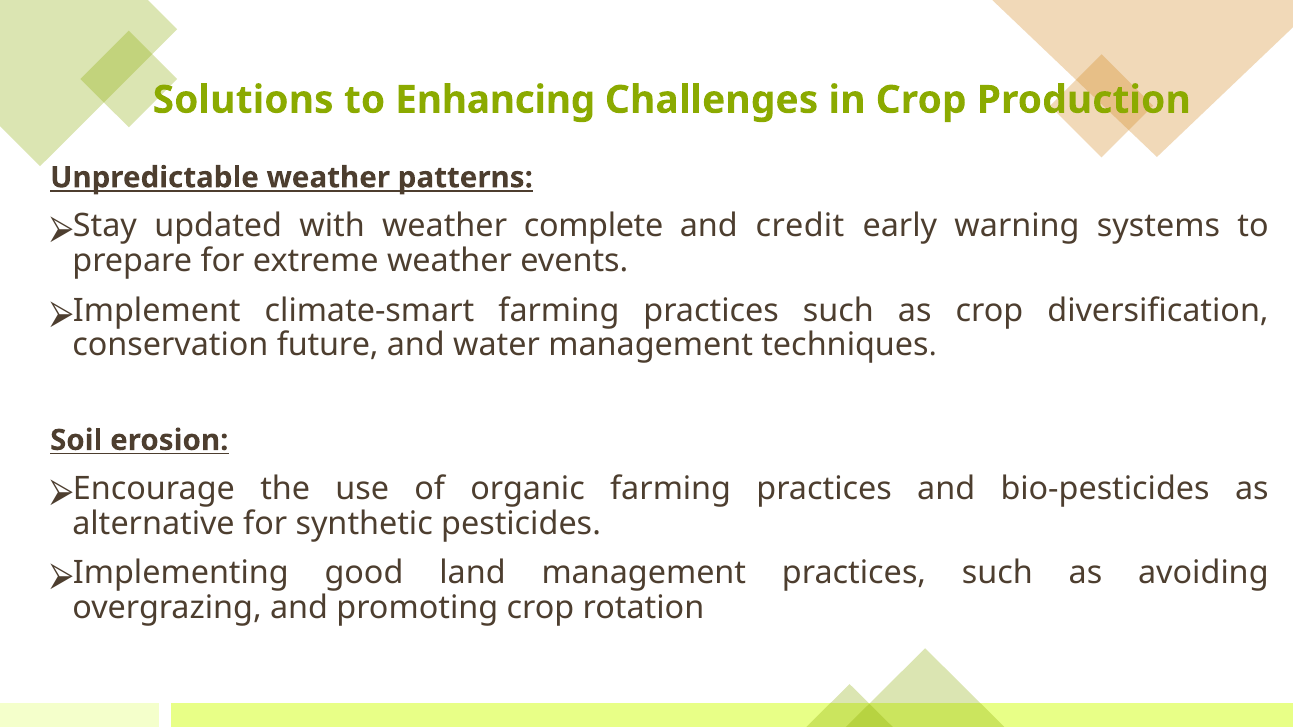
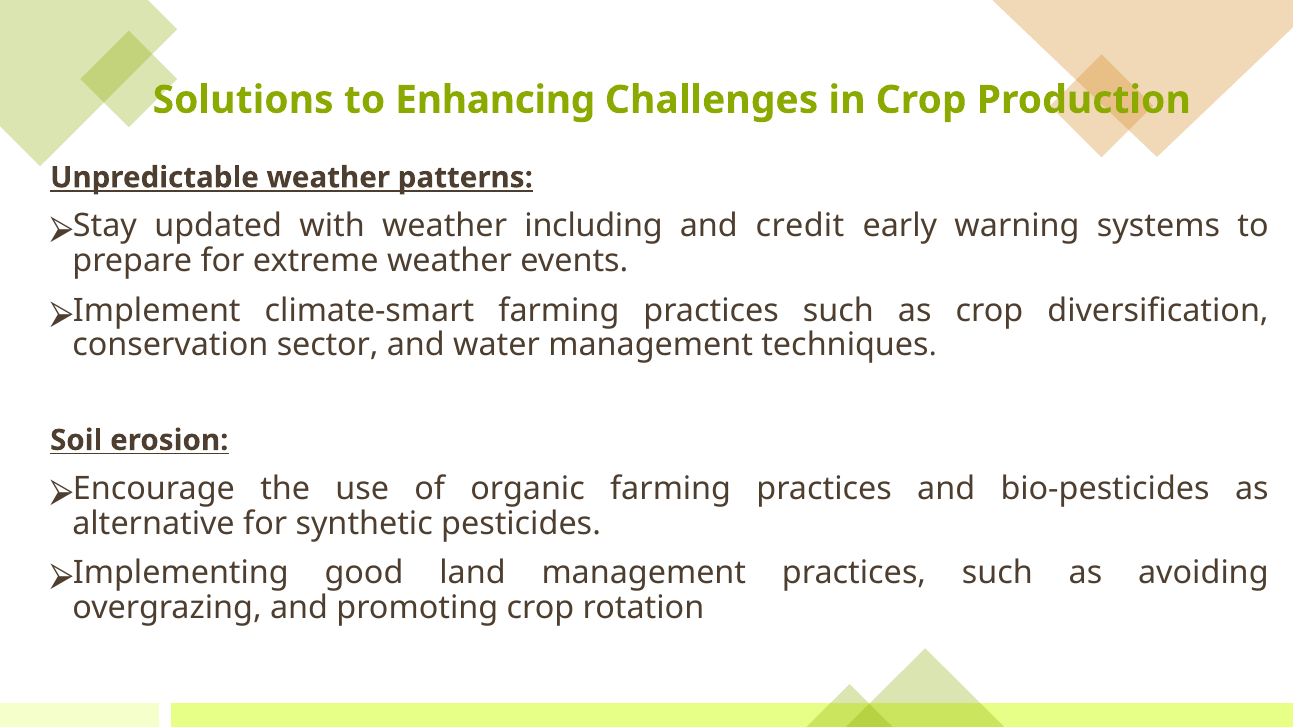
complete: complete -> including (594, 226)
future: future -> sector (328, 345)
